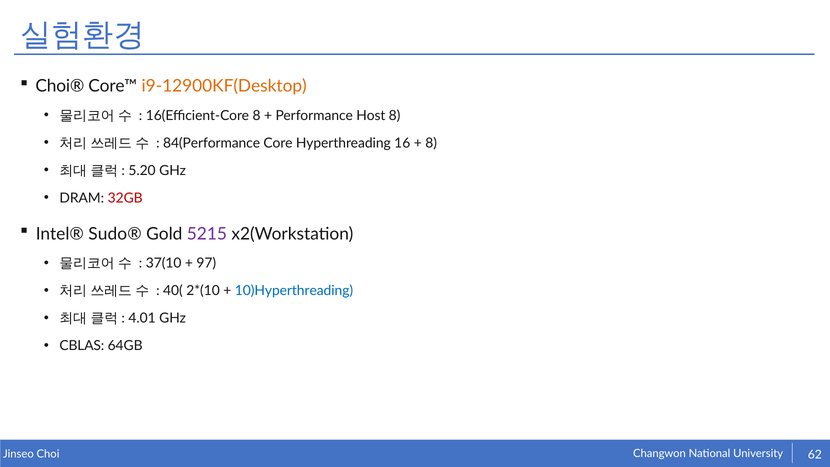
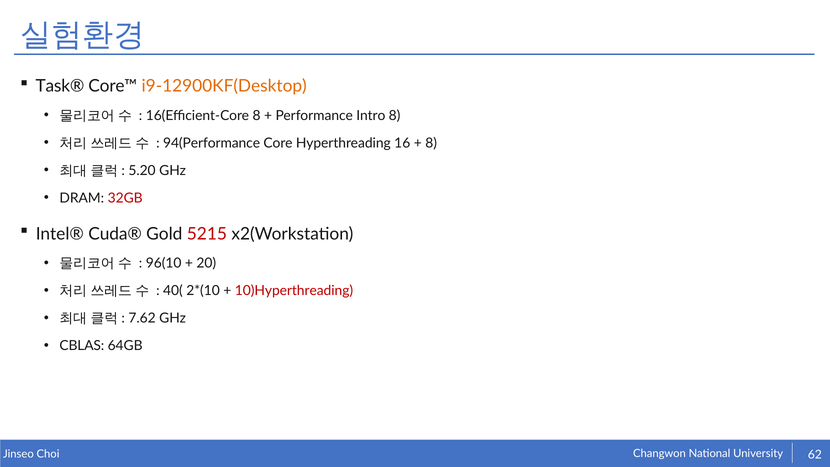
Choi®: Choi® -> Task® (60, 86)
Host: Host -> Intro (371, 115)
84(Performance: 84(Performance -> 94(Performance (212, 143)
Sudo®: Sudo® -> Cuda® (115, 234)
5215 colour: purple -> red (207, 234)
37(10: 37(10 -> 96(10 (164, 263)
97: 97 -> 20 (206, 263)
10)Hyperthreading colour: blue -> red (294, 291)
4.01: 4.01 -> 7.62 (142, 318)
